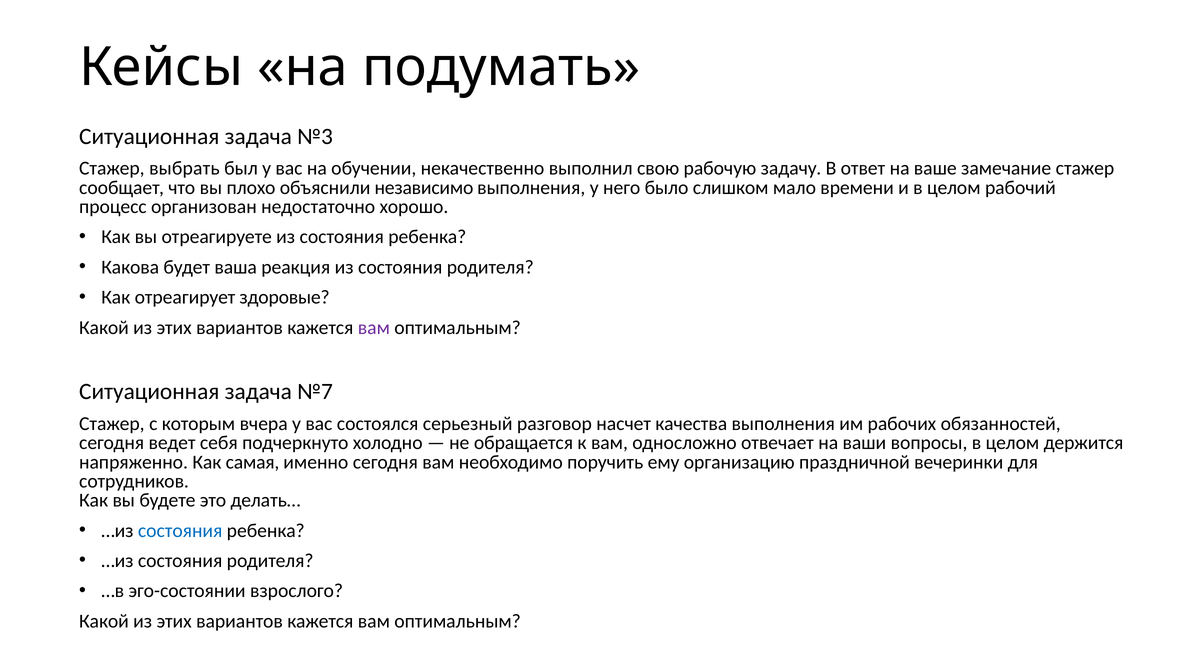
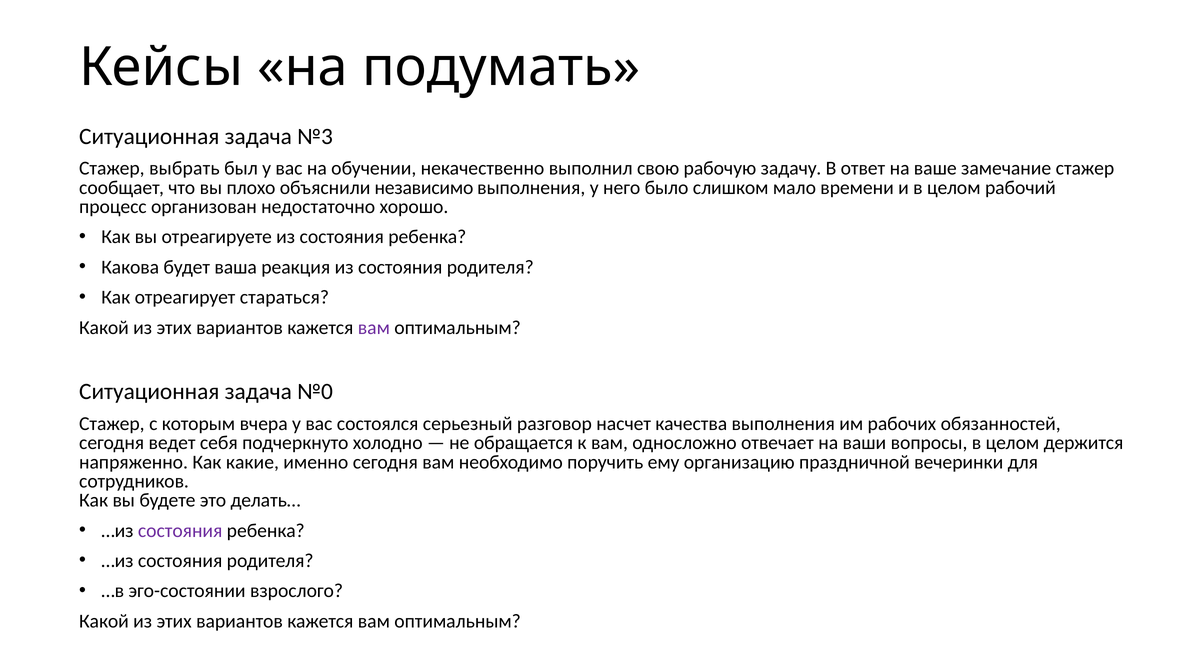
здоровые: здоровые -> стараться (284, 297)
№7: №7 -> №0 (315, 391)
самая: самая -> какие (252, 462)
состояния colour: blue -> purple (180, 530)
